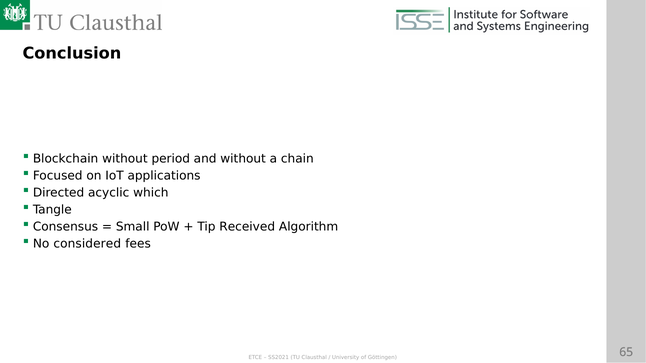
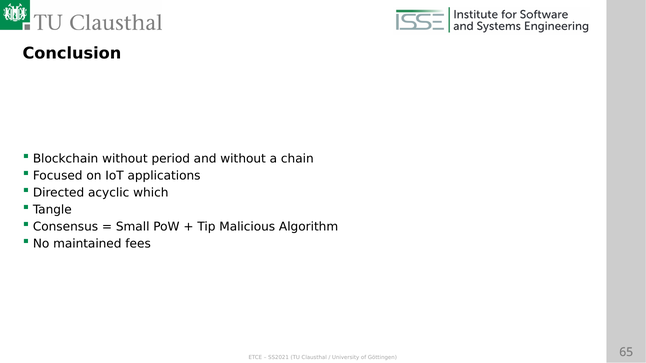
Received: Received -> Malicious (247, 227)
considered: considered -> maintained (87, 244)
